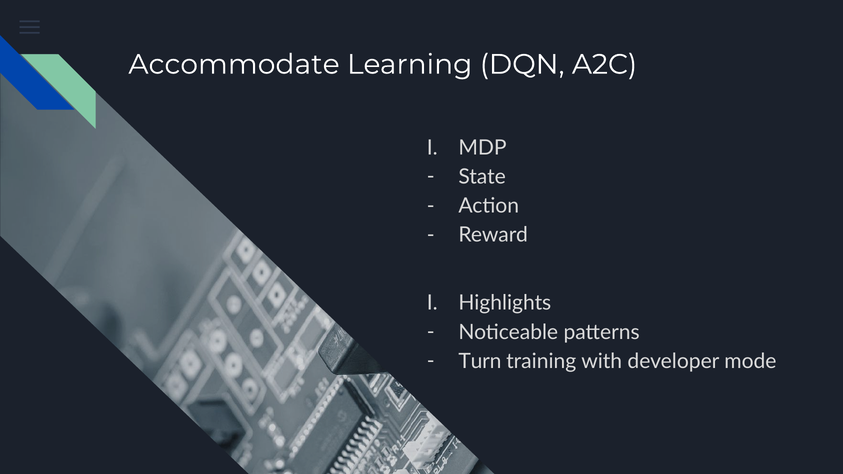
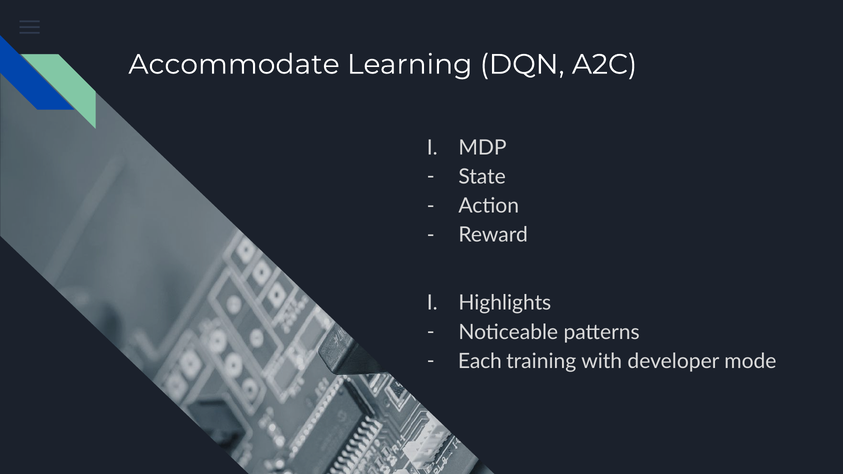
Turn: Turn -> Each (480, 361)
